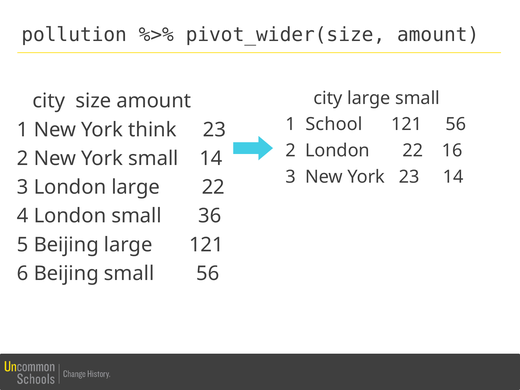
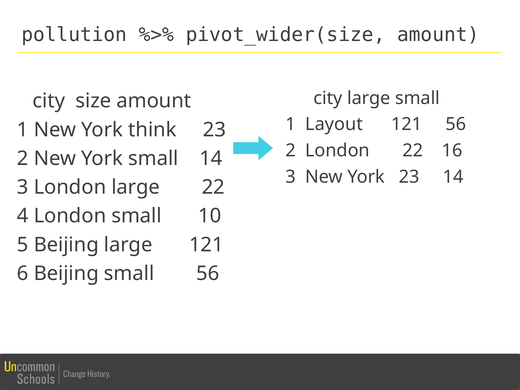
School: School -> Layout (334, 124)
36: 36 -> 10 (210, 216)
